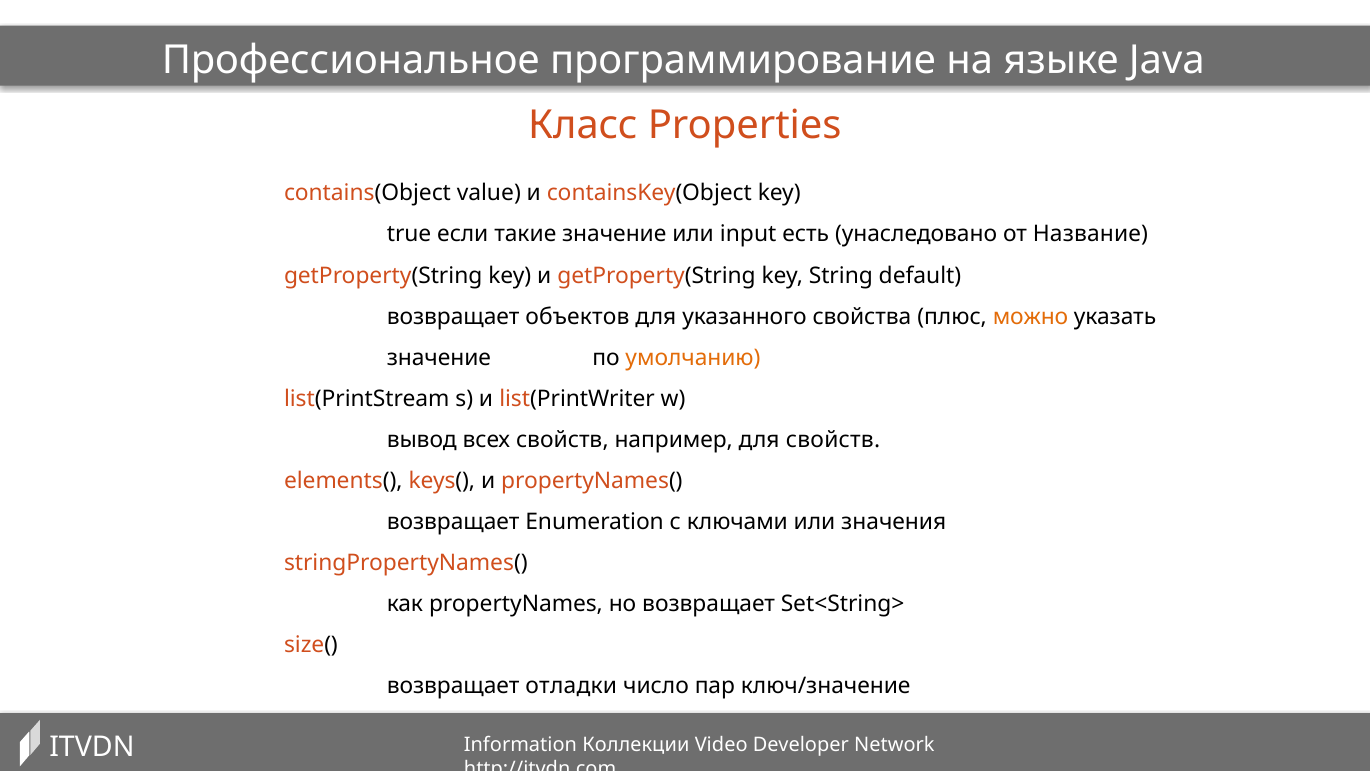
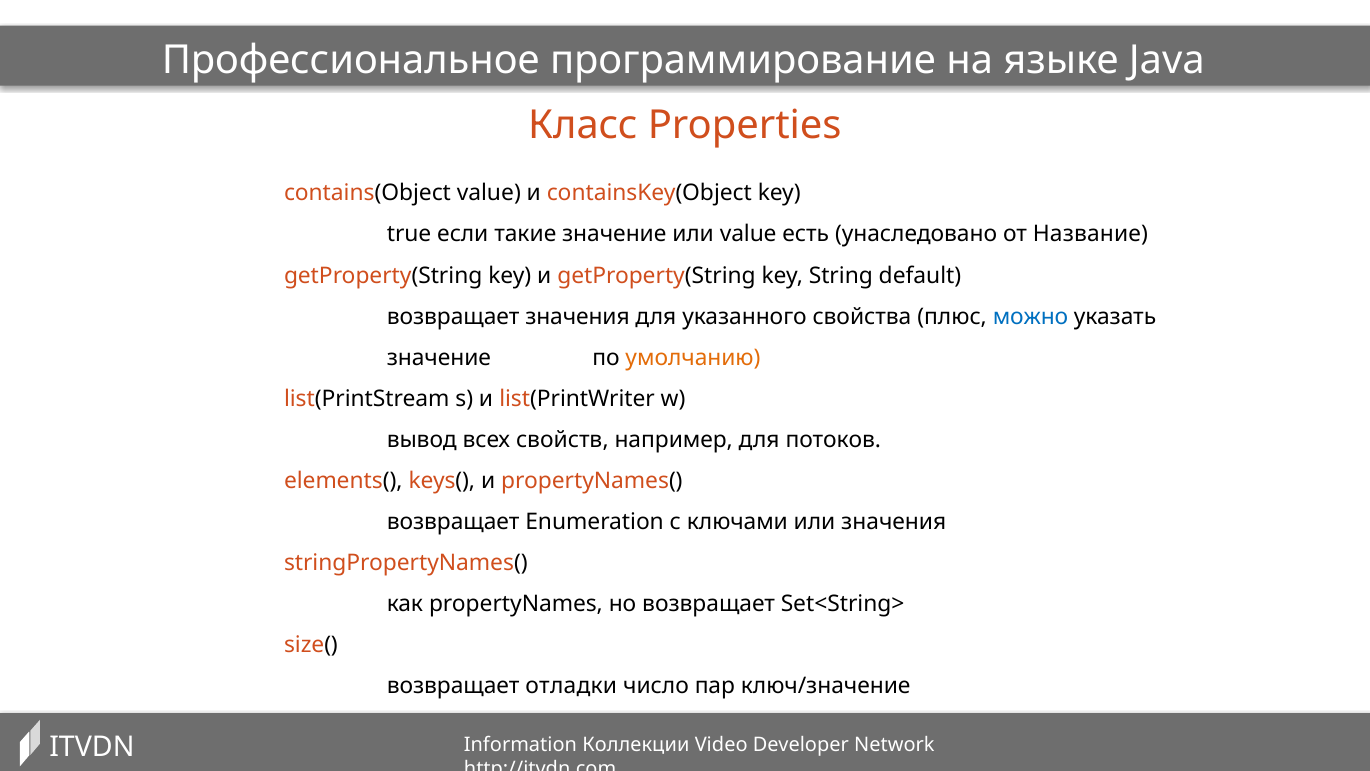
или input: input -> value (748, 234)
возвращает объектов: объектов -> значения (578, 316)
можно colour: orange -> blue (1030, 316)
для свойств: свойств -> потоков (833, 440)
